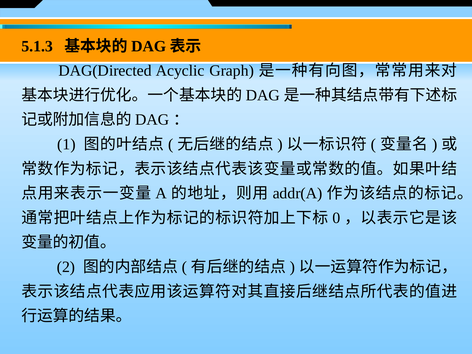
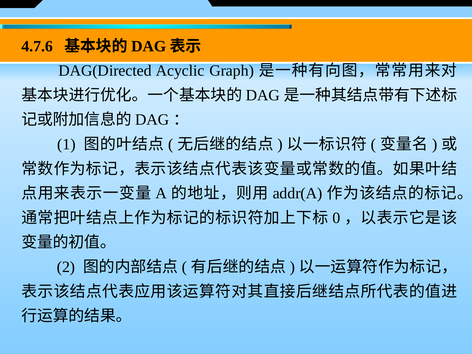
5.1.3: 5.1.3 -> 4.7.6 (37, 46)
